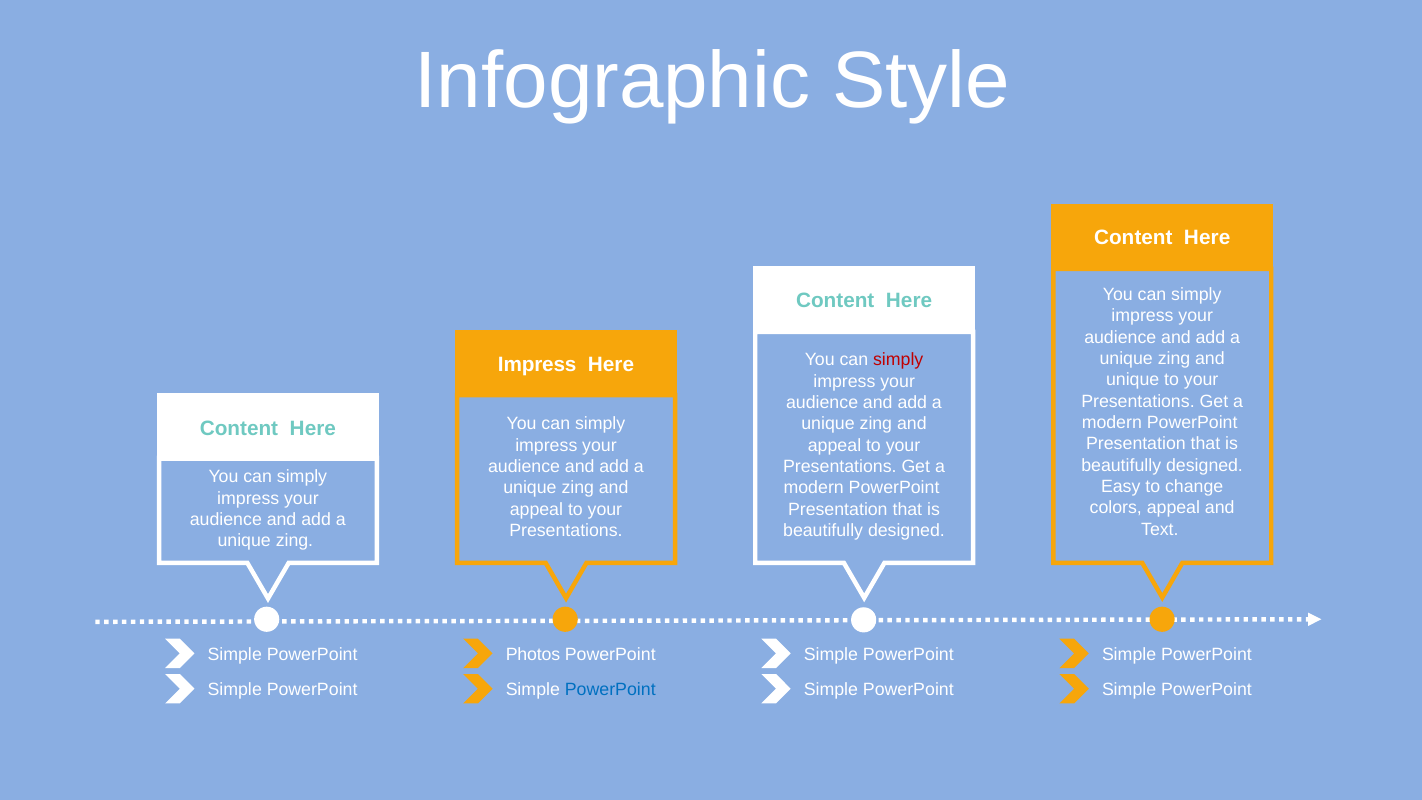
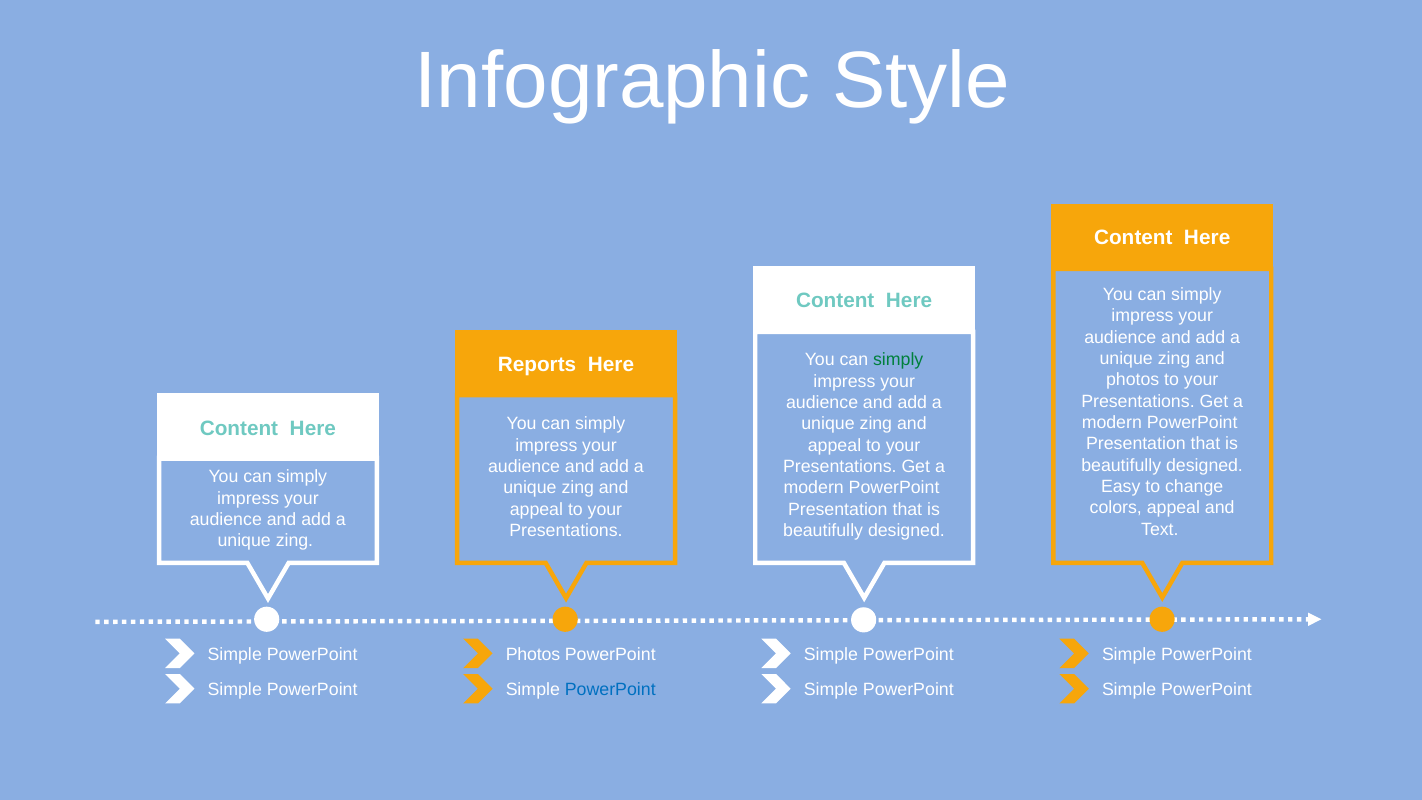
simply colour: red -> green (898, 360)
Impress: Impress -> Reports (537, 365)
unique: unique -> photos (1133, 380)
